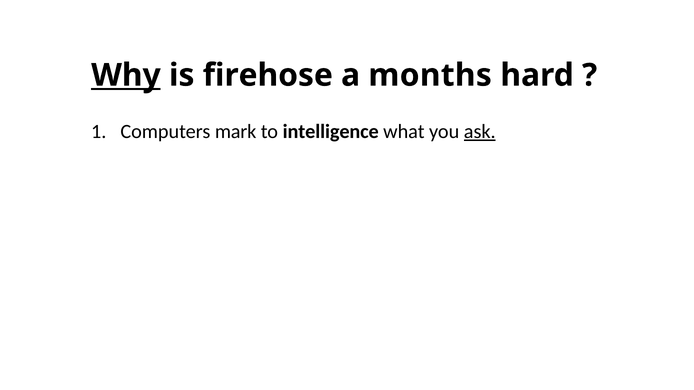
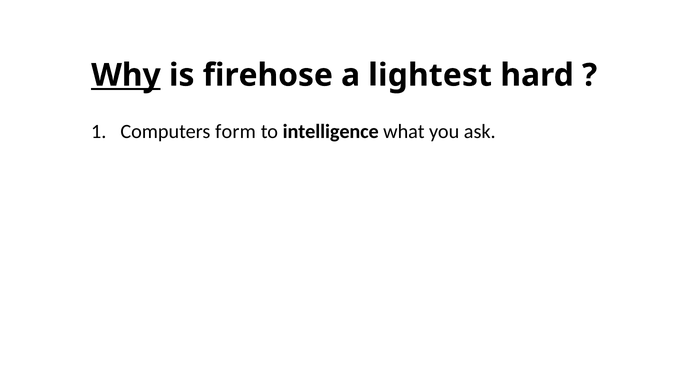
months: months -> lightest (430, 75)
mark: mark -> form (235, 132)
ask underline: present -> none (480, 132)
